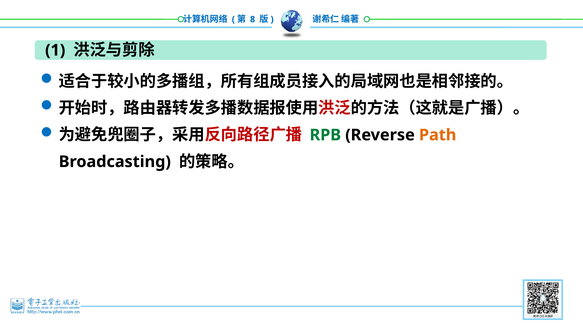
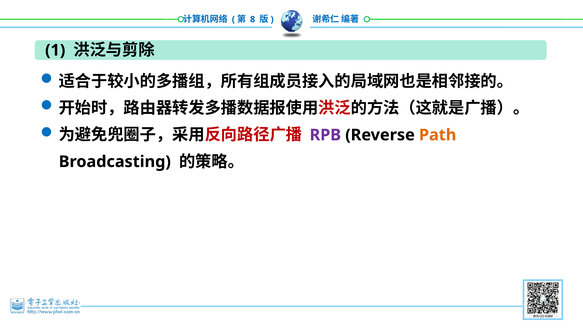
RPB colour: green -> purple (325, 135)
